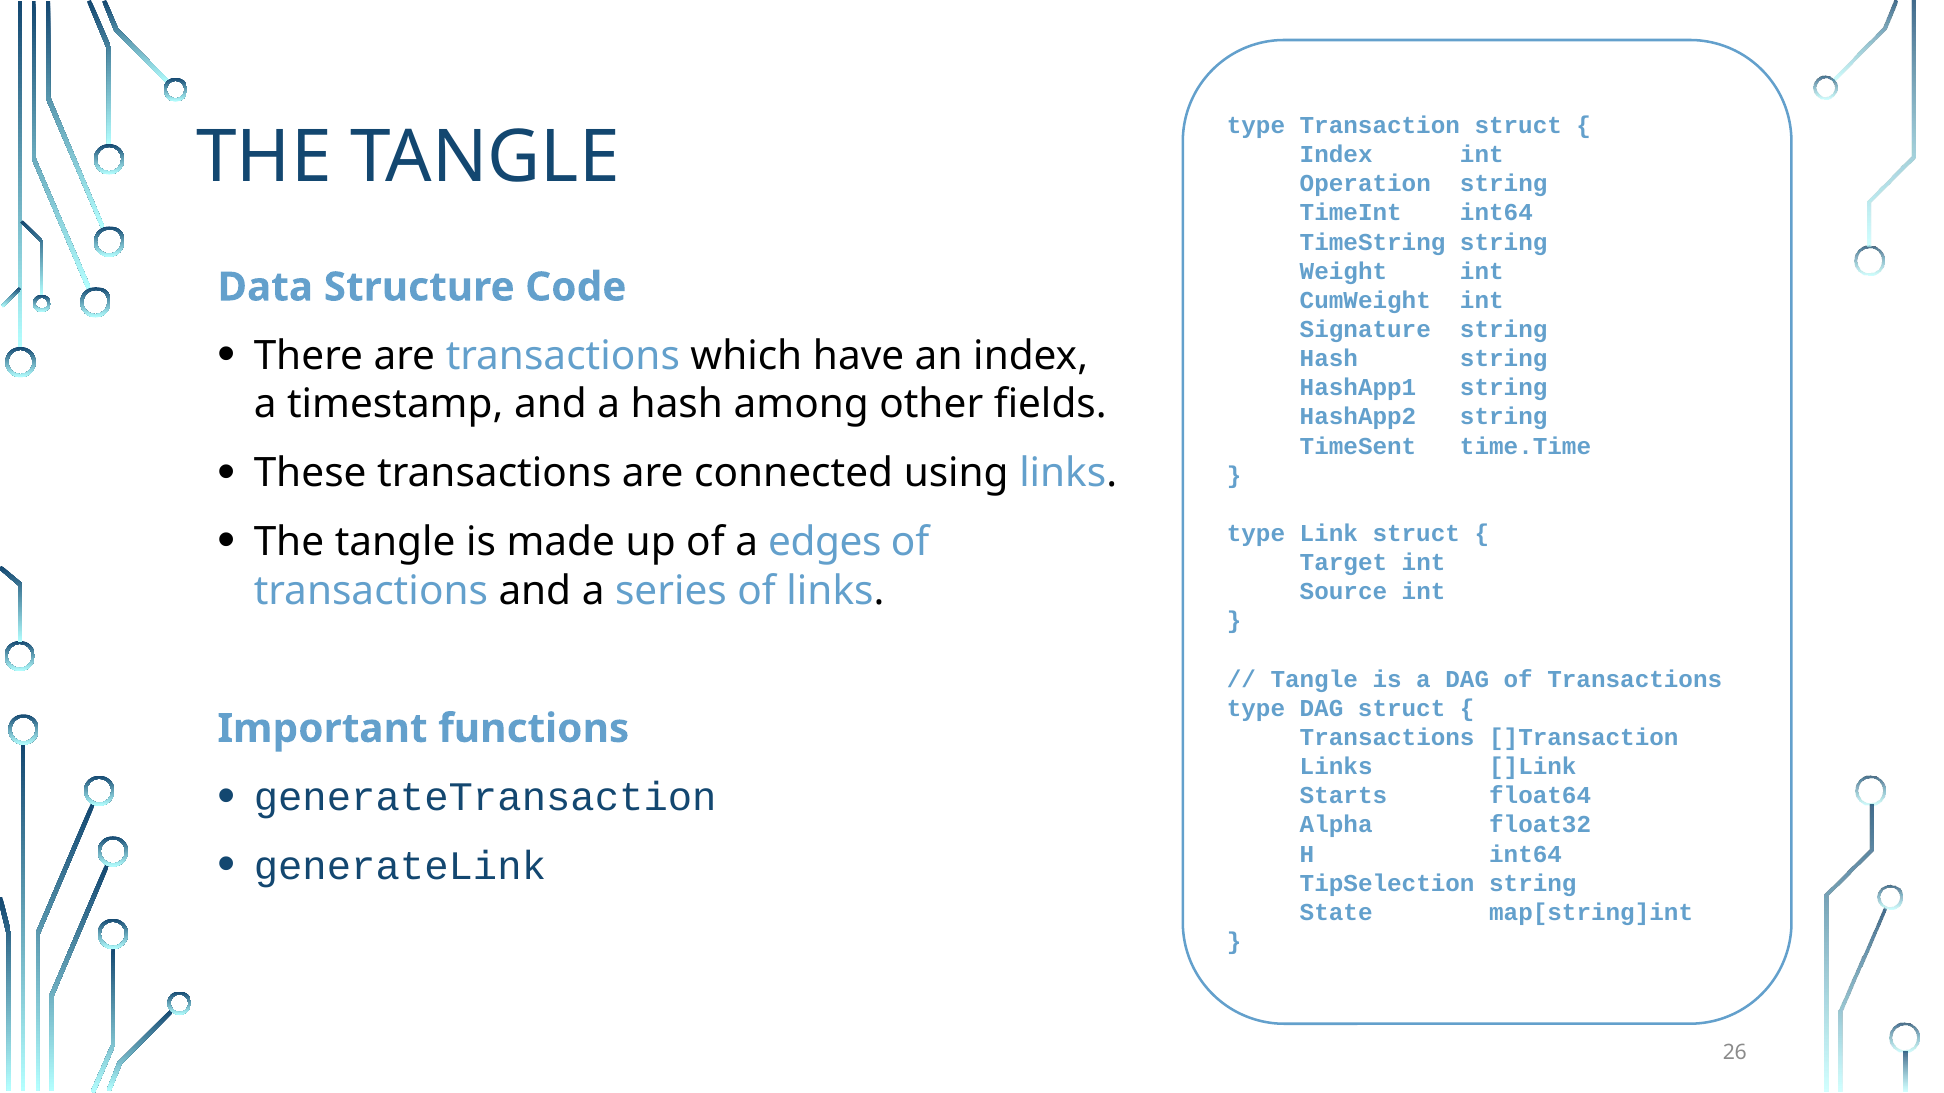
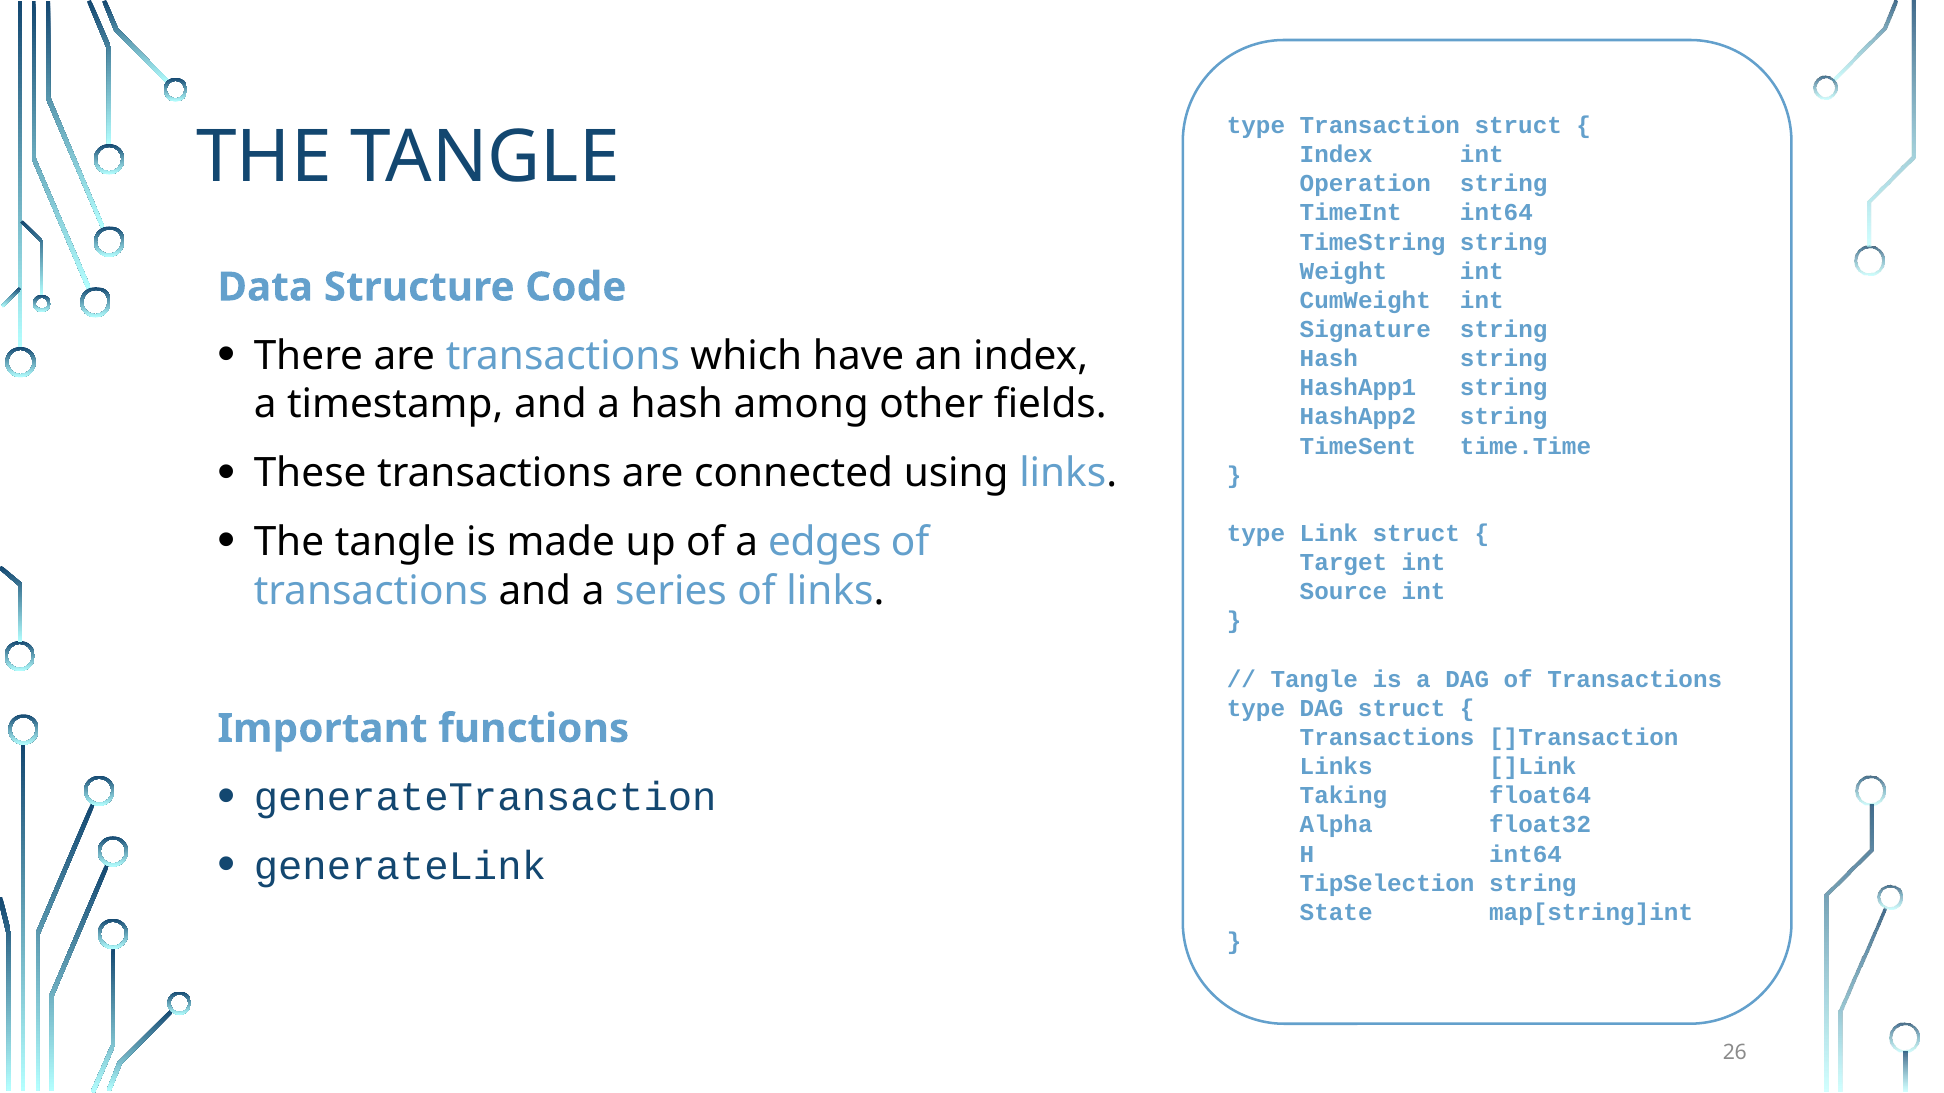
Starts: Starts -> Taking (1343, 796)
